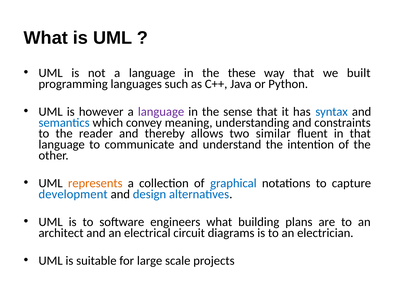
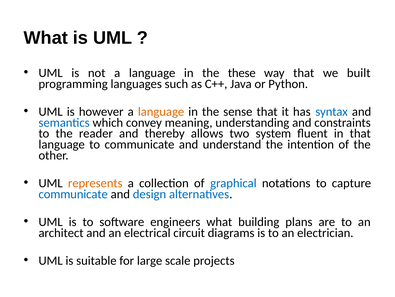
language colour: purple -> orange (161, 111)
similar: similar -> system (273, 133)
development: development -> communicate (73, 194)
